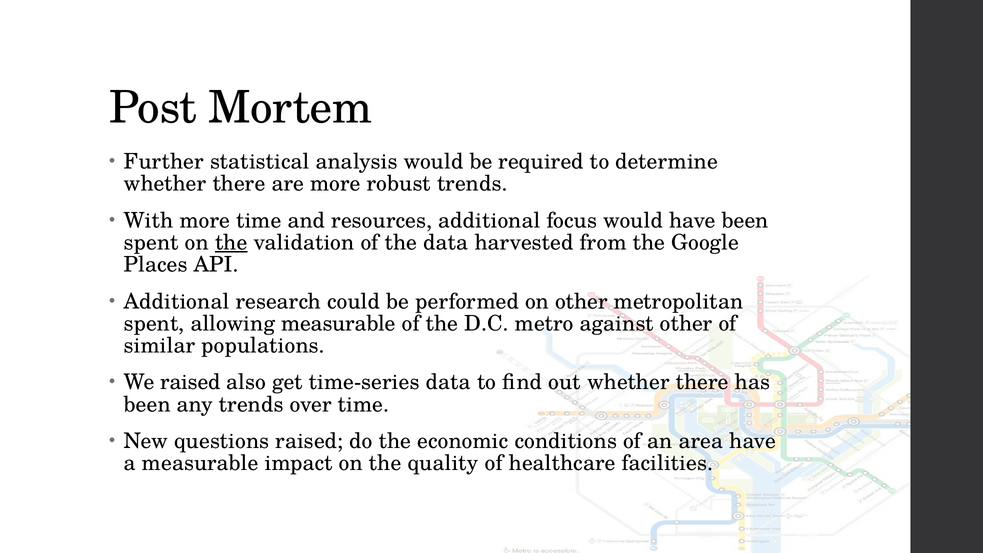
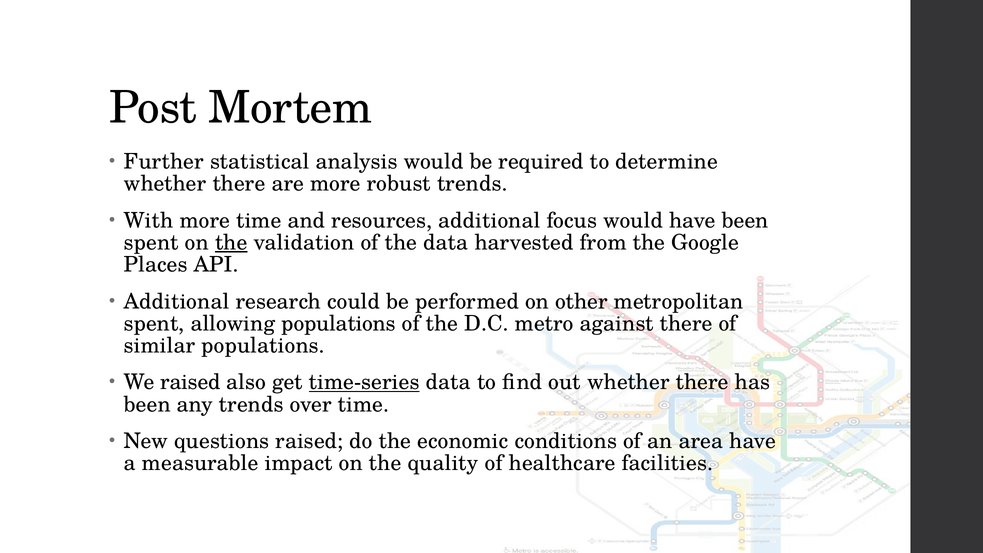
allowing measurable: measurable -> populations (339, 323)
against other: other -> there (686, 323)
time-series underline: none -> present (364, 382)
